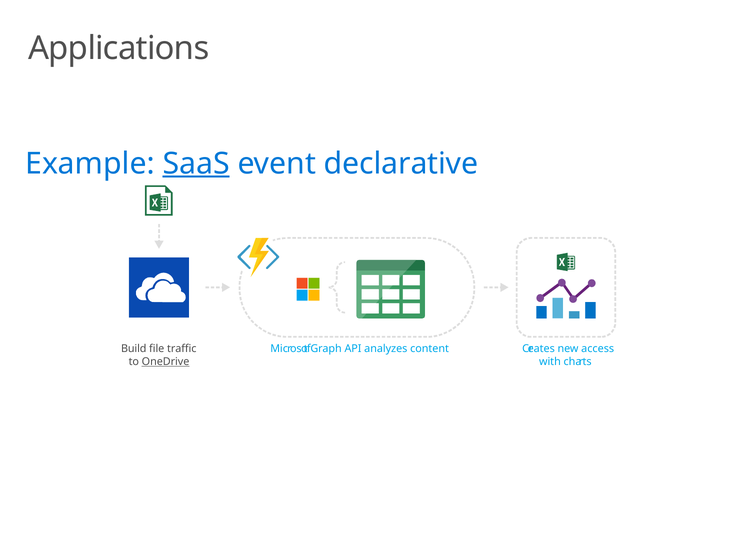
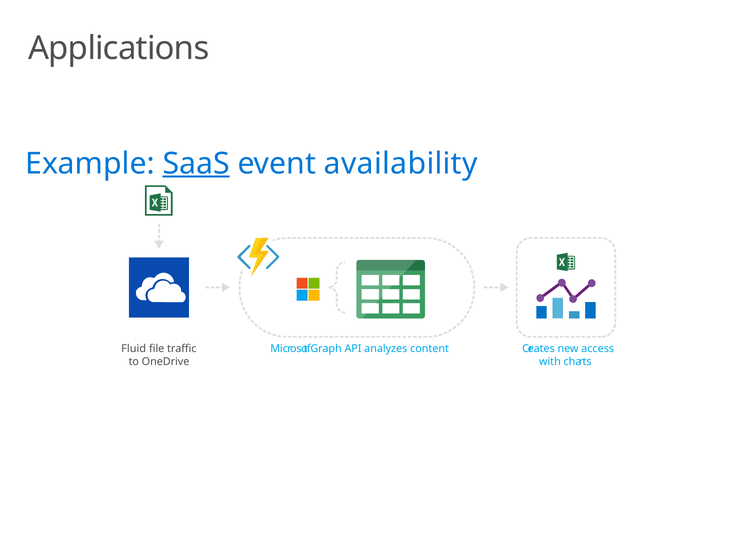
declarative: declarative -> availability (401, 163)
Build: Build -> Fluid (134, 348)
OneDrive underline: present -> none (166, 361)
